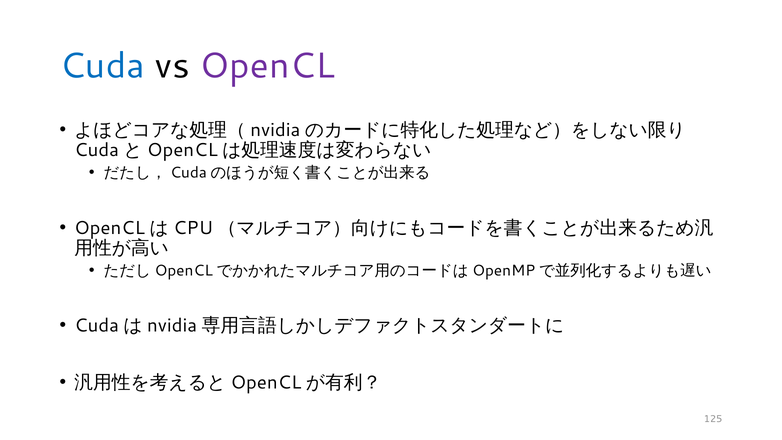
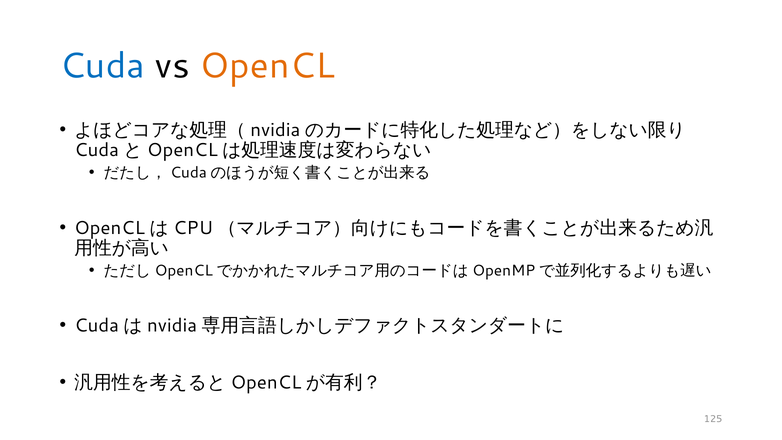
OpenCL colour: purple -> orange (267, 66)
